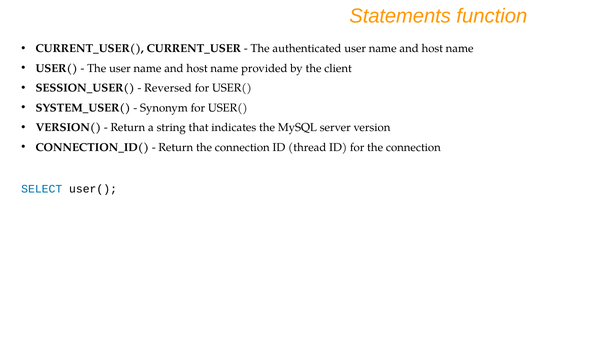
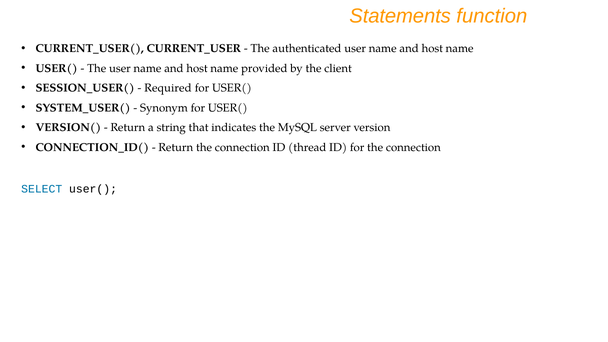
Reversed: Reversed -> Required (168, 88)
